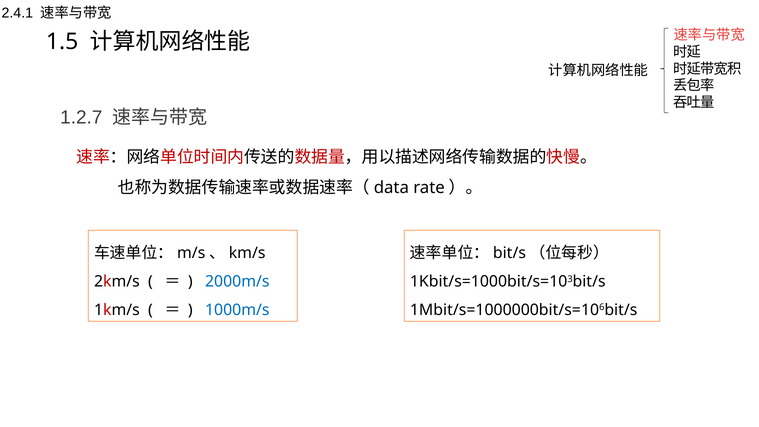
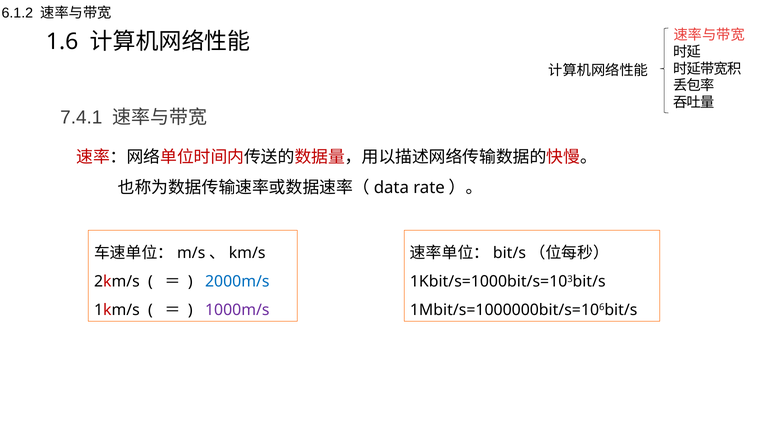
2.4.1: 2.4.1 -> 6.1.2 (17, 13)
1.5: 1.5 -> 1.6 (62, 42)
1.2.7: 1.2.7 -> 7.4.1 (81, 117)
1000m/s colour: blue -> purple (237, 310)
